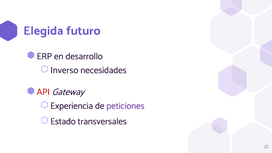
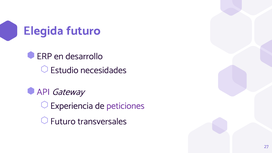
Inverso: Inverso -> Estudio (64, 70)
API colour: red -> purple (43, 92)
Estado: Estado -> Futuro (63, 121)
